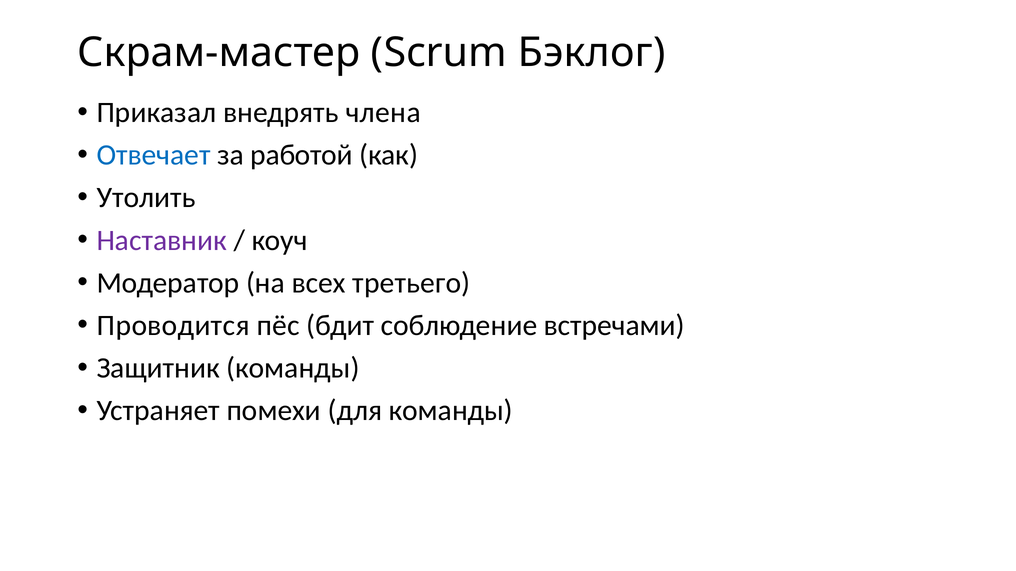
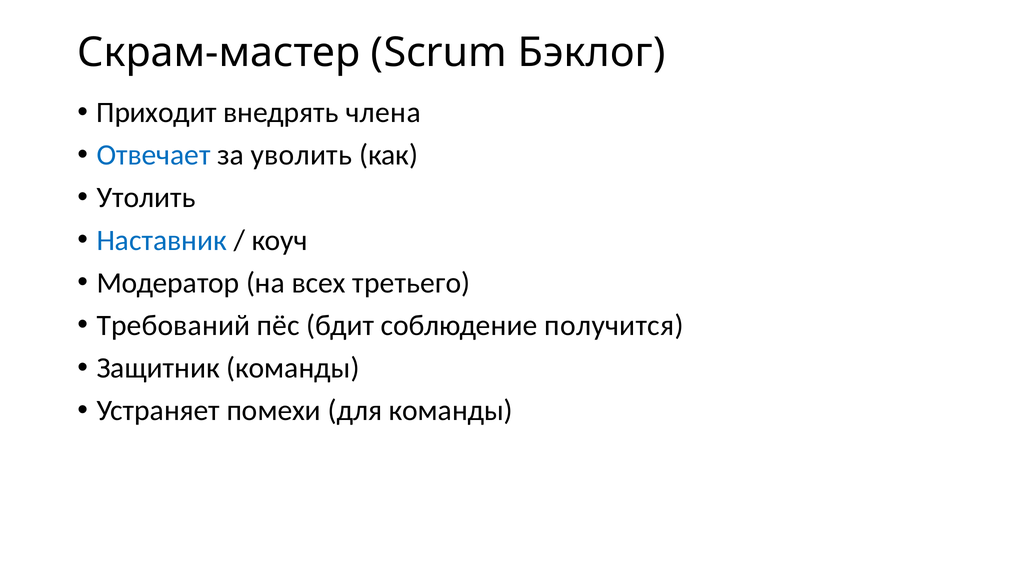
Приказал: Приказал -> Приходит (157, 113)
работой: работой -> уволить (301, 155)
Наставник colour: purple -> blue (162, 240)
Проводится: Проводится -> Требований (173, 326)
встречами: встречами -> получится (614, 326)
